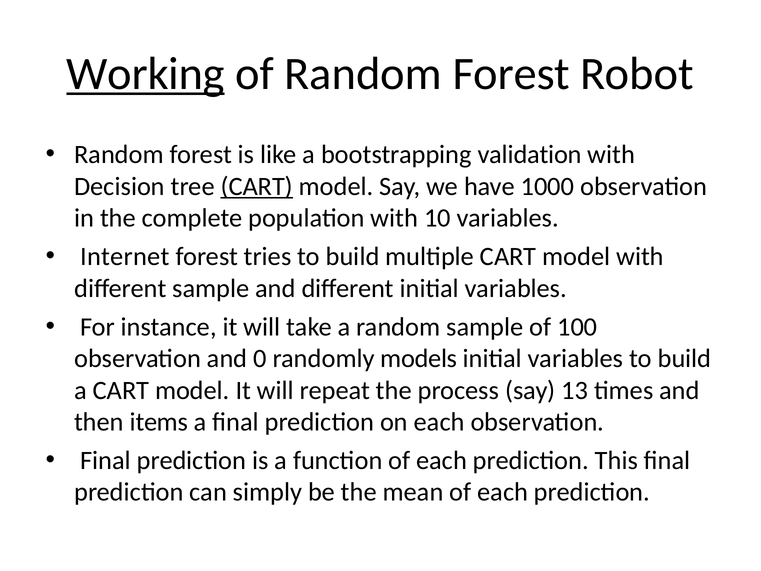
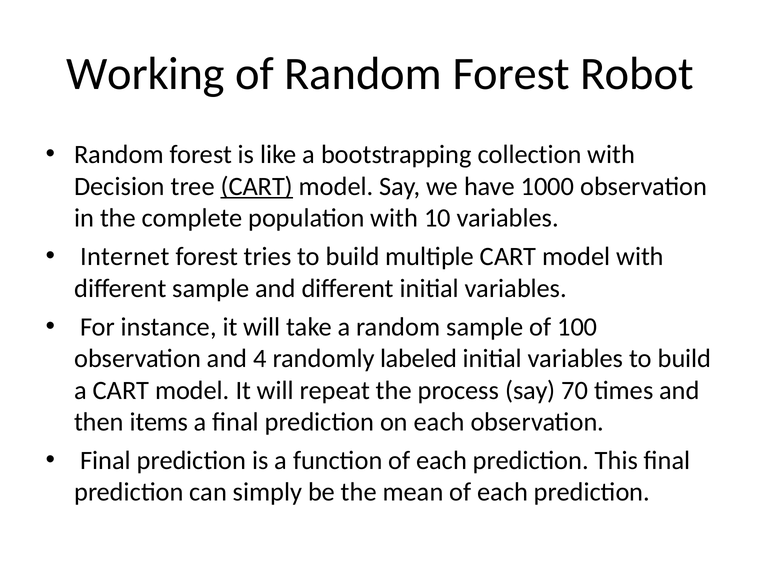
Working underline: present -> none (146, 74)
validation: validation -> collection (530, 155)
0: 0 -> 4 (260, 358)
models: models -> labeled (419, 358)
13: 13 -> 70 (575, 390)
